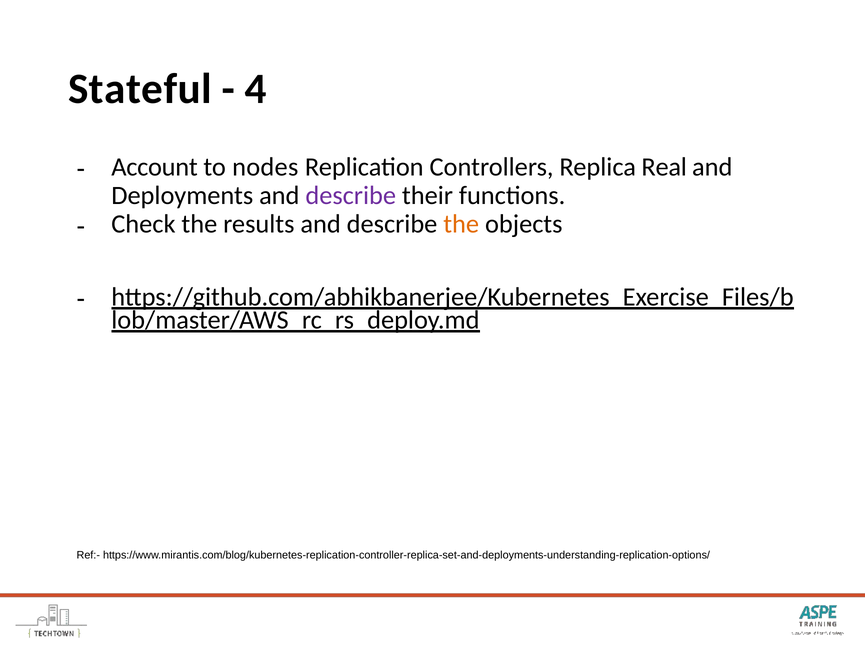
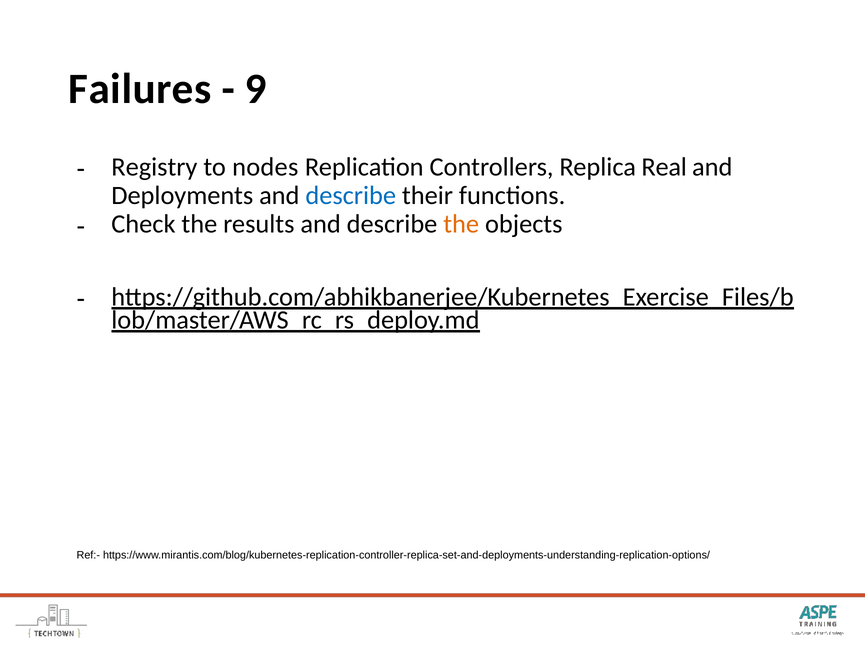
Stateful: Stateful -> Failures (140, 89)
4: 4 -> 9 (256, 89)
Account: Account -> Registry (154, 167)
describe colour: purple -> blue (351, 195)
